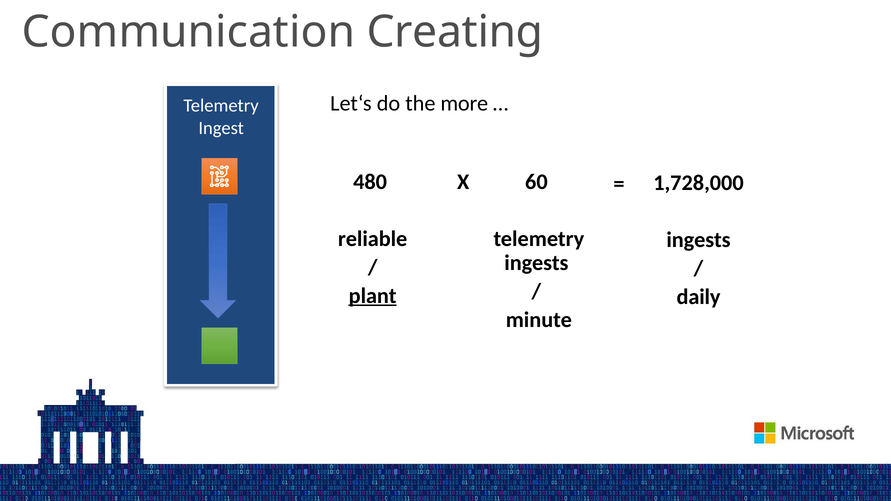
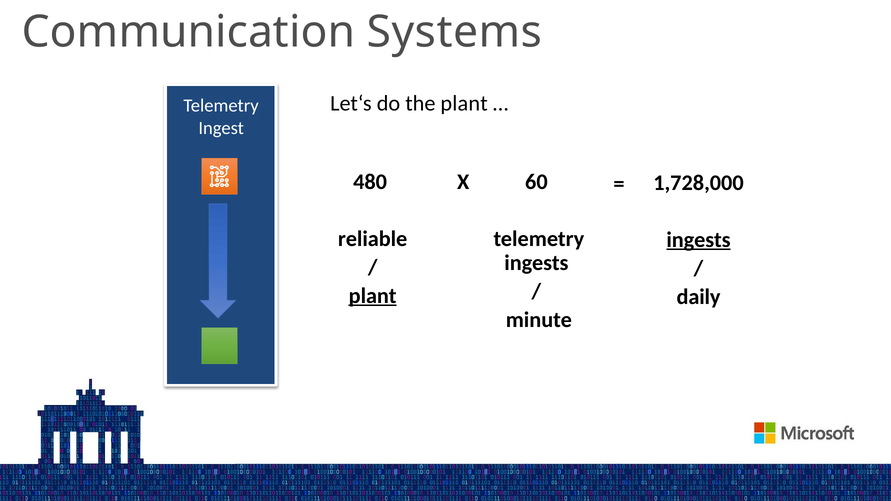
Creating: Creating -> Systems (455, 32)
the more: more -> plant (464, 104)
ingests underline: none -> present (699, 240)
